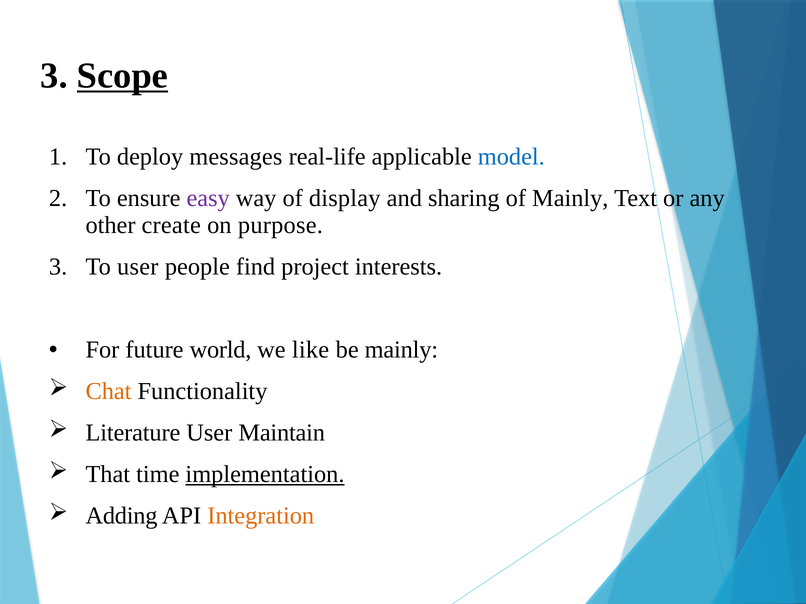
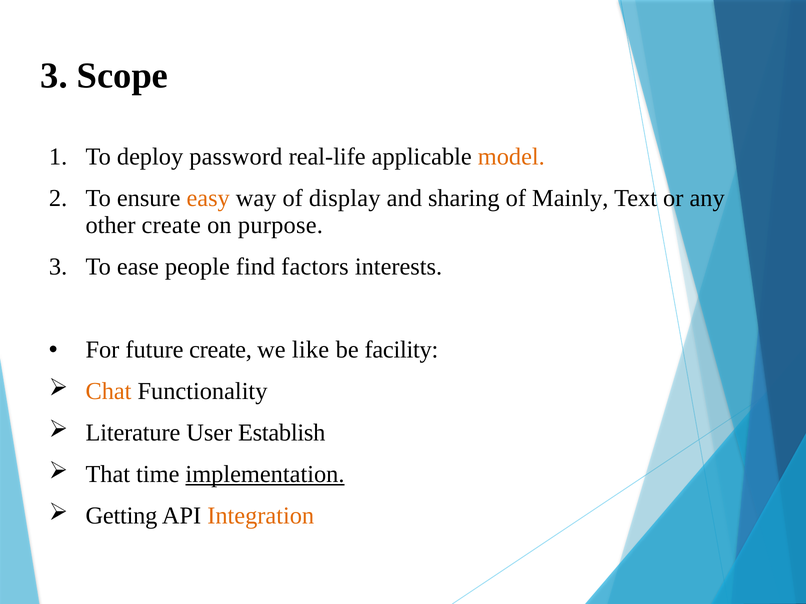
Scope underline: present -> none (122, 76)
messages: messages -> password (236, 157)
model colour: blue -> orange (511, 157)
easy colour: purple -> orange (208, 198)
To user: user -> ease (138, 267)
project: project -> factors (315, 267)
future world: world -> create (221, 350)
be mainly: mainly -> facility (401, 350)
Maintain: Maintain -> Establish (282, 433)
Adding: Adding -> Getting (121, 516)
